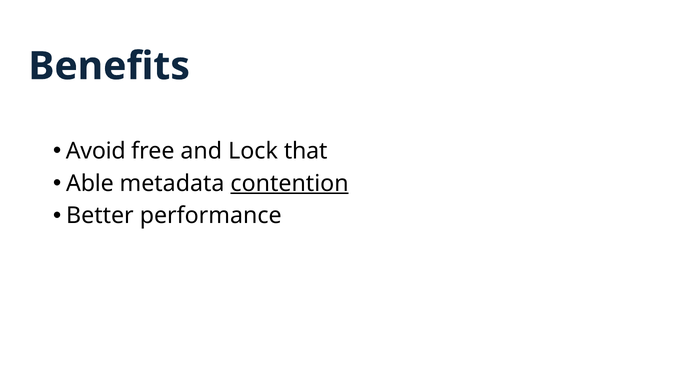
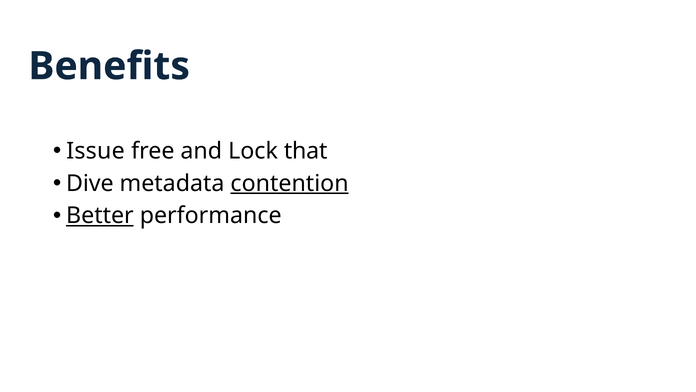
Avoid: Avoid -> Issue (96, 151)
Able: Able -> Dive (90, 183)
Better underline: none -> present (100, 215)
